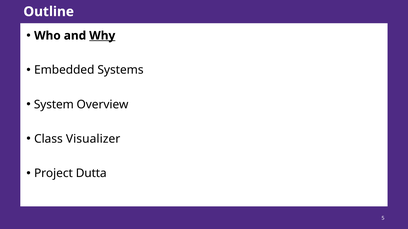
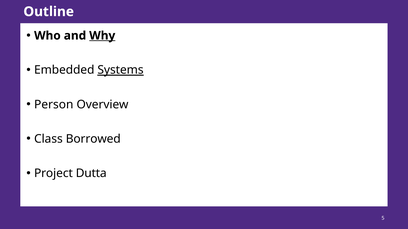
Systems underline: none -> present (121, 70)
System: System -> Person (54, 105)
Visualizer: Visualizer -> Borrowed (93, 139)
